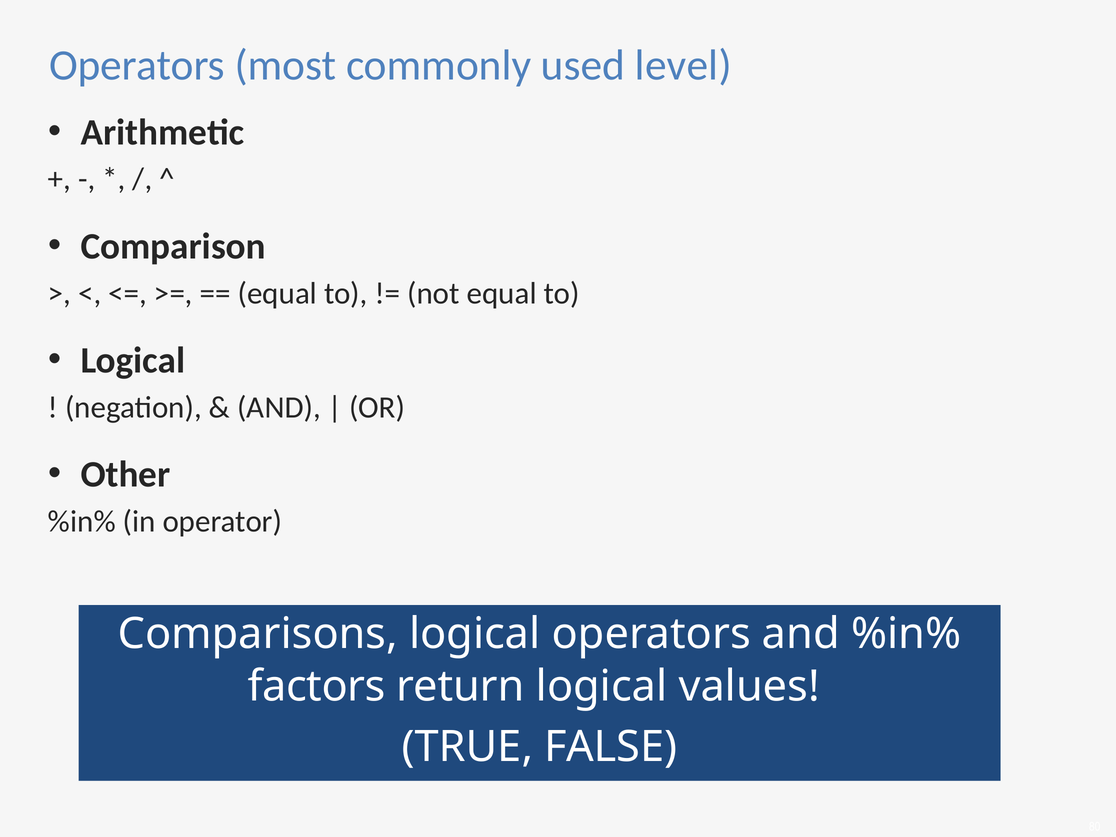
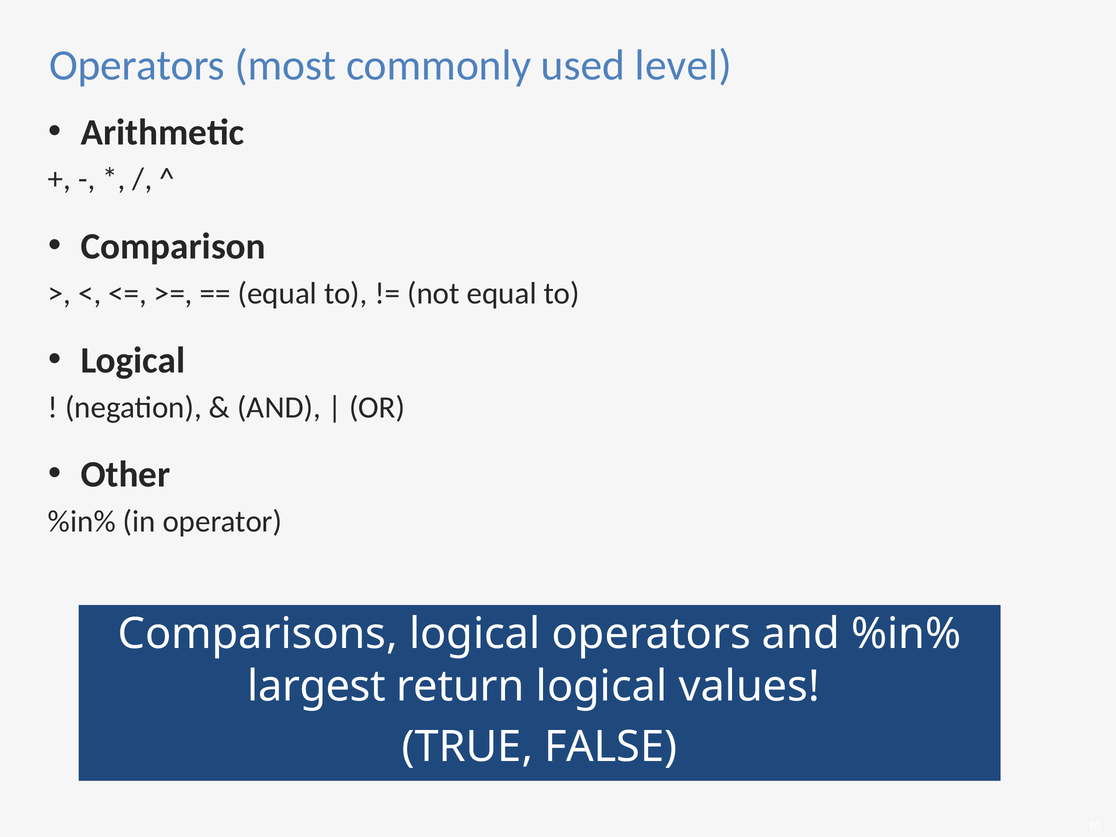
factors: factors -> largest (317, 686)
